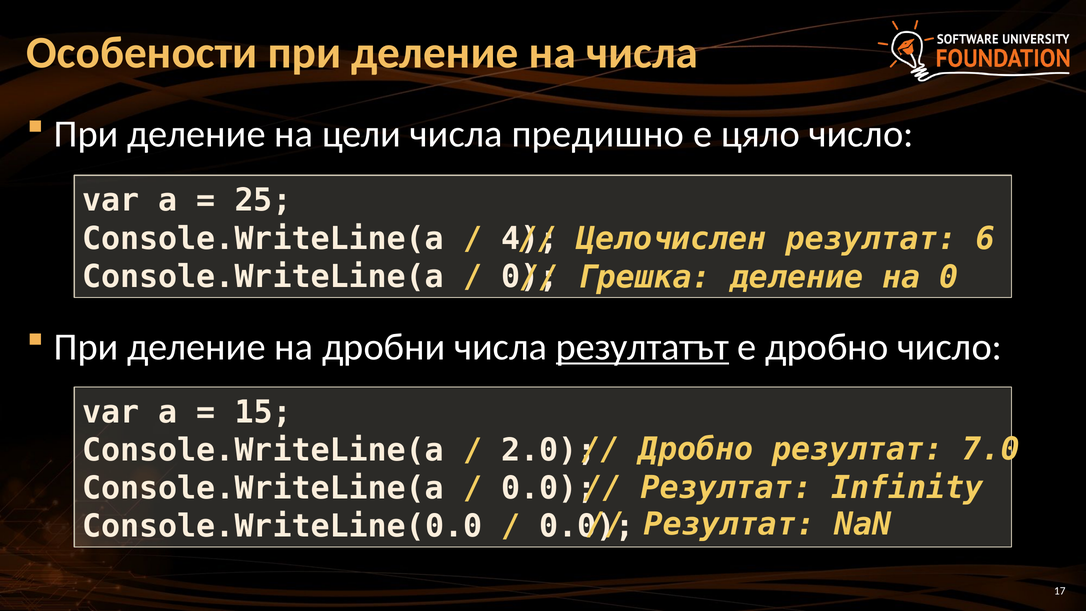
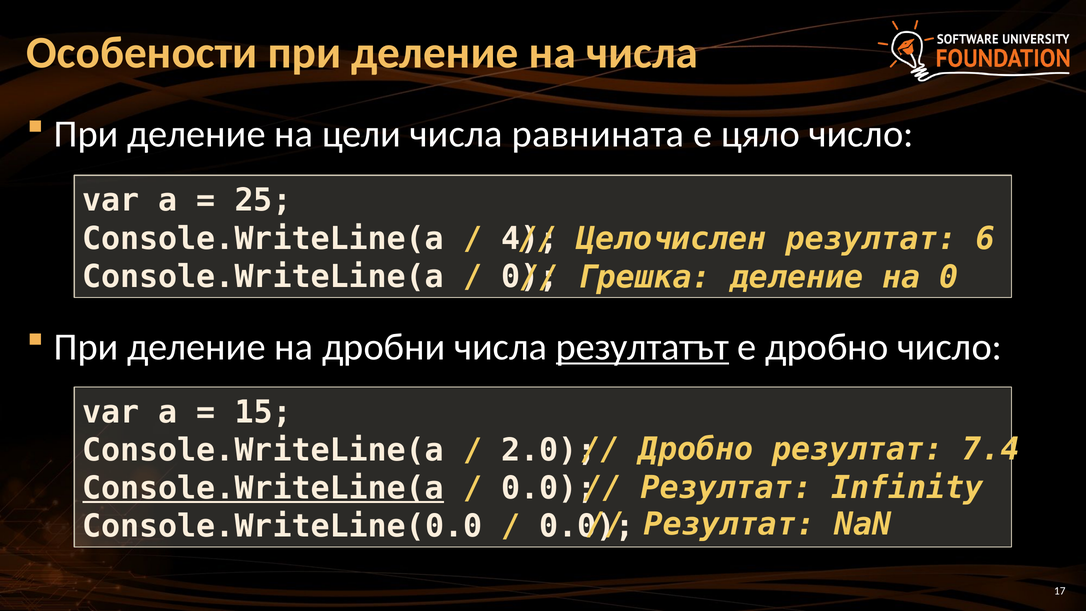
предишно: предишно -> равнината (598, 134)
7.0: 7.0 -> 7.4 (991, 449)
Console.WriteLine(a underline: none -> present (263, 488)
